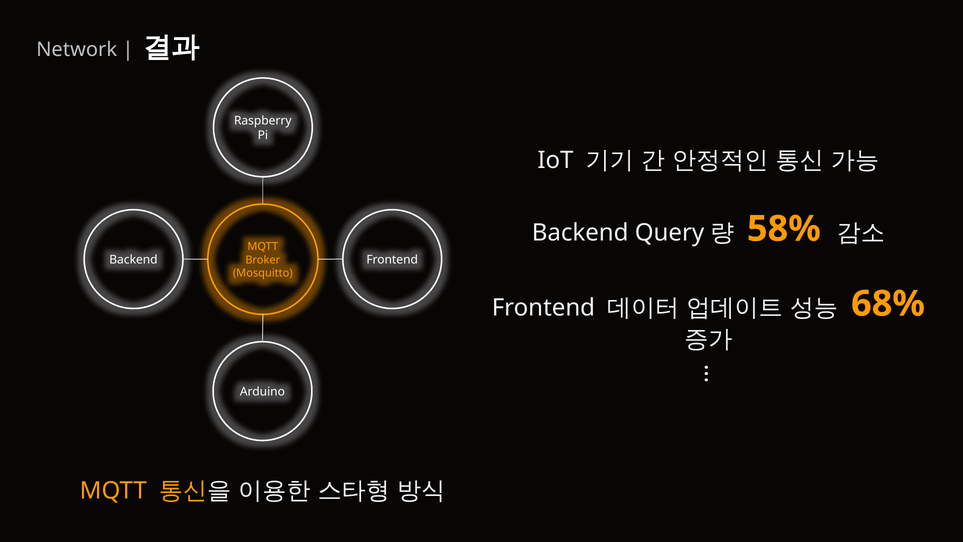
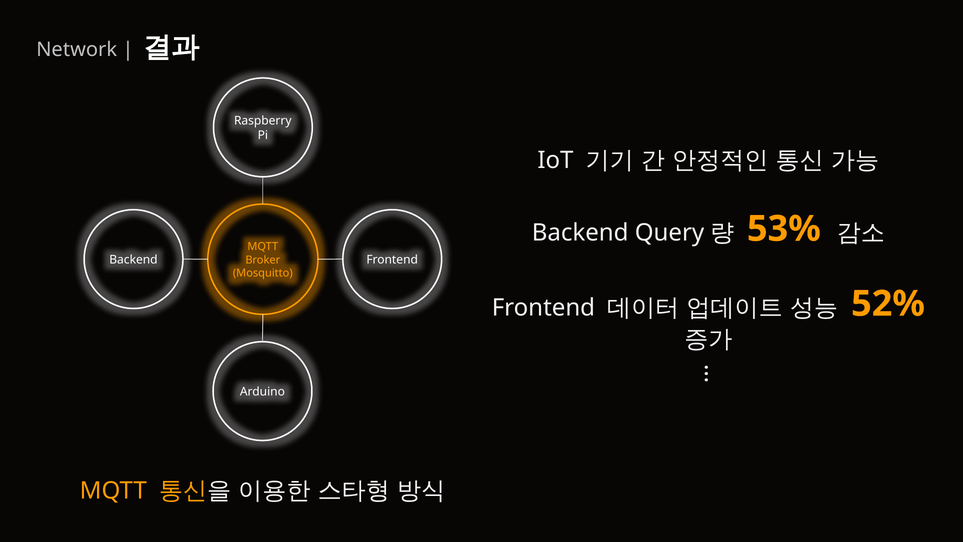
58%: 58% -> 53% (784, 229)
68%: 68% -> 52% (888, 304)
